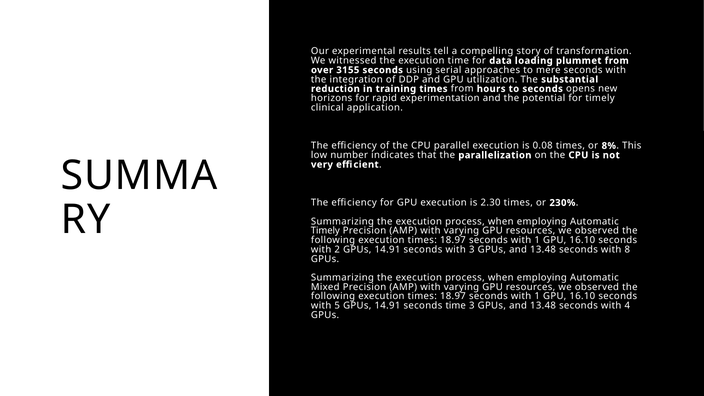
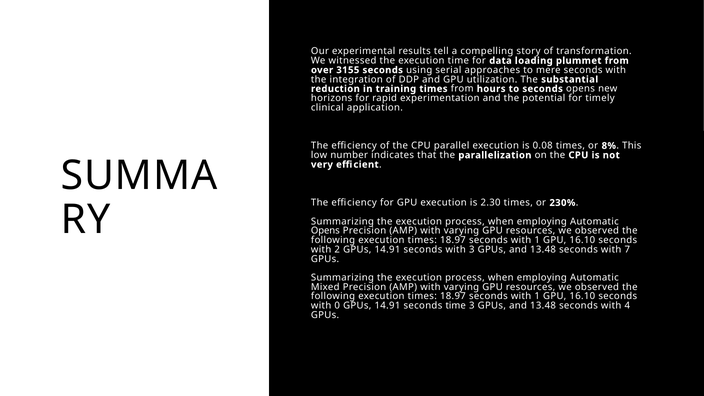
Timely: Timely -> Opens (325, 231)
8: 8 -> 7 (627, 249)
5: 5 -> 0 (337, 306)
